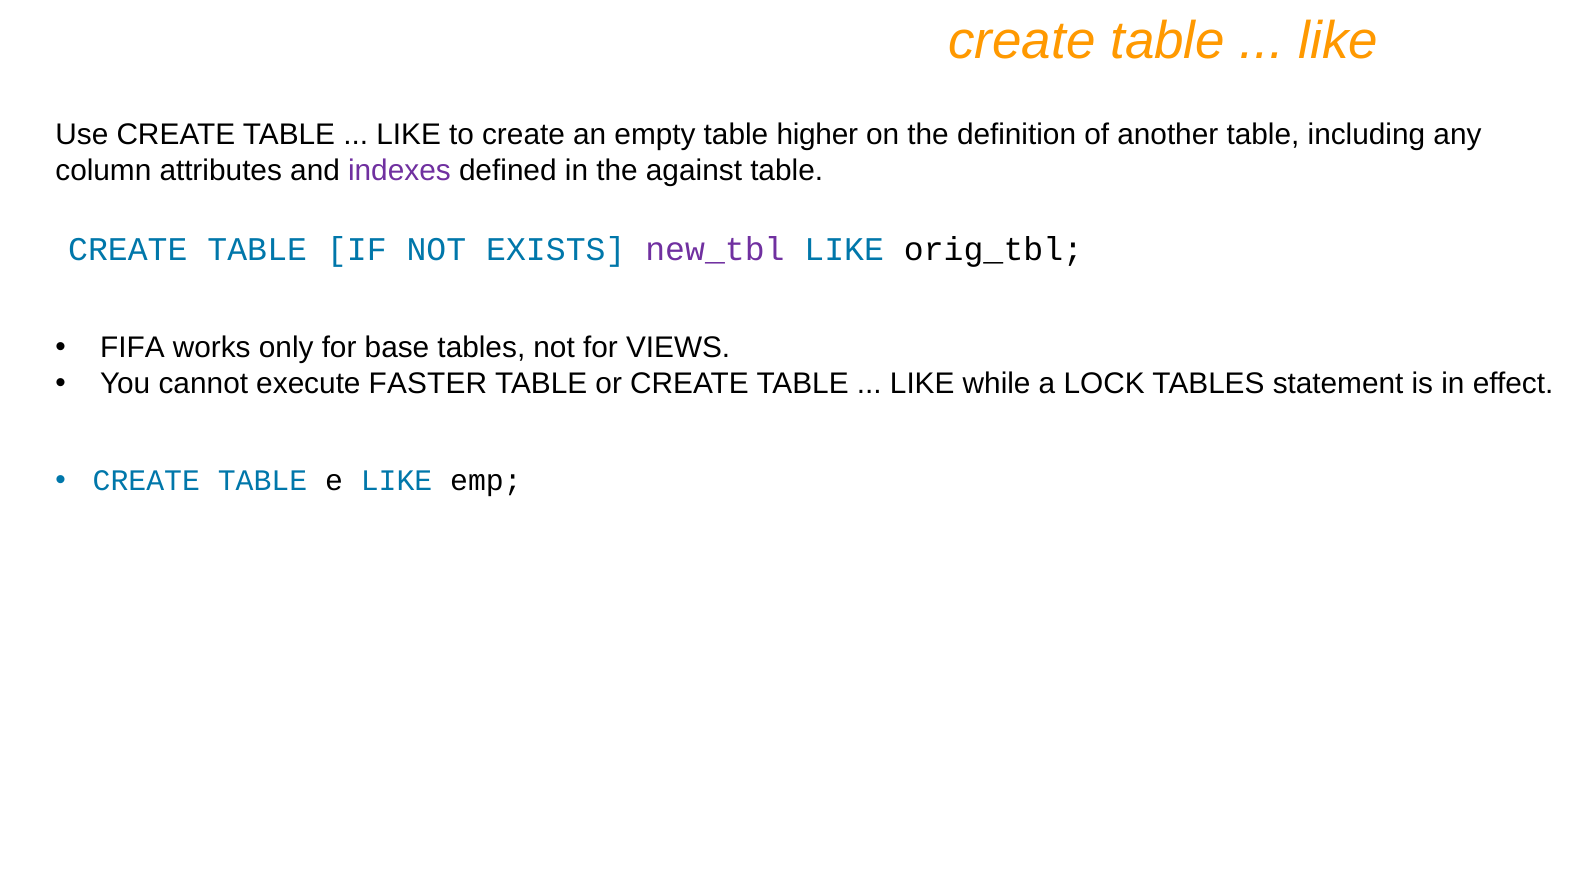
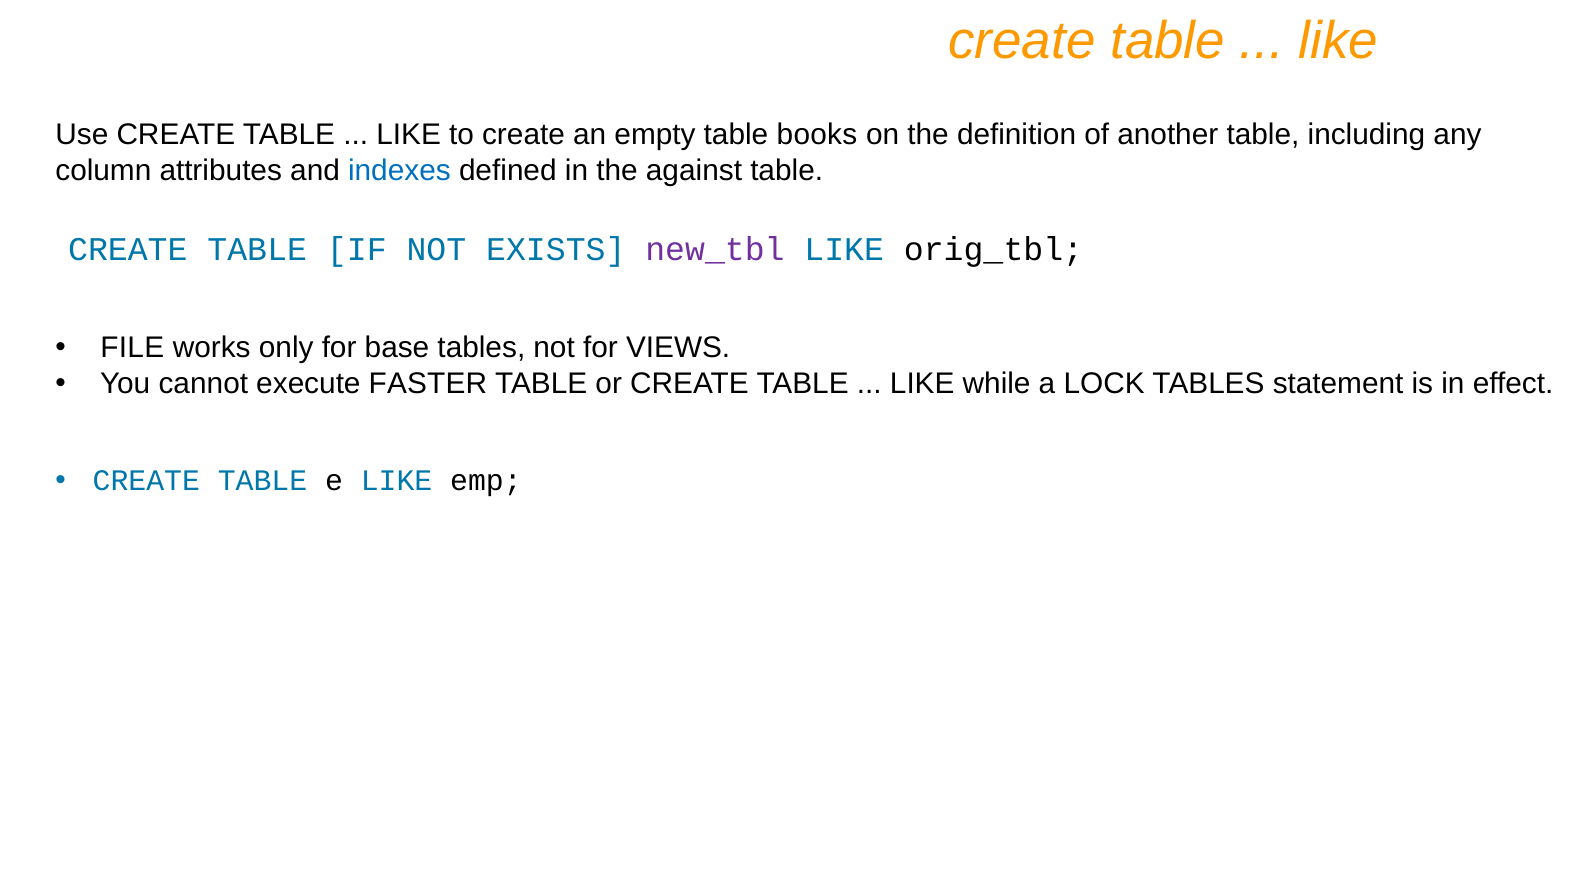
higher: higher -> books (817, 135)
indexes colour: purple -> blue (399, 171)
FIFA: FIFA -> FILE (132, 348)
